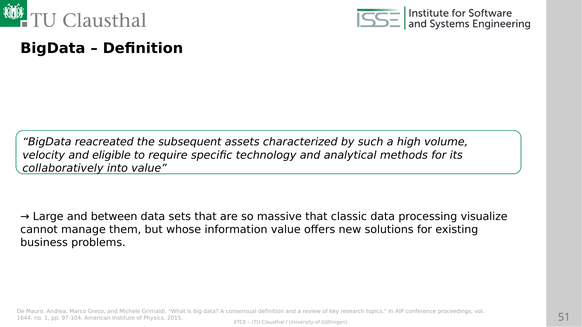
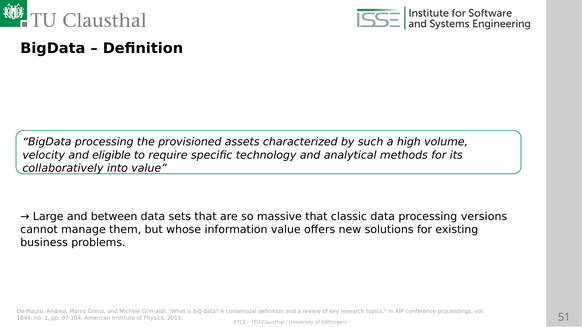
BigData reacreated: reacreated -> processing (104, 142)
subsequent: subsequent -> provisioned (190, 142)
visualize: visualize -> versions (484, 217)
